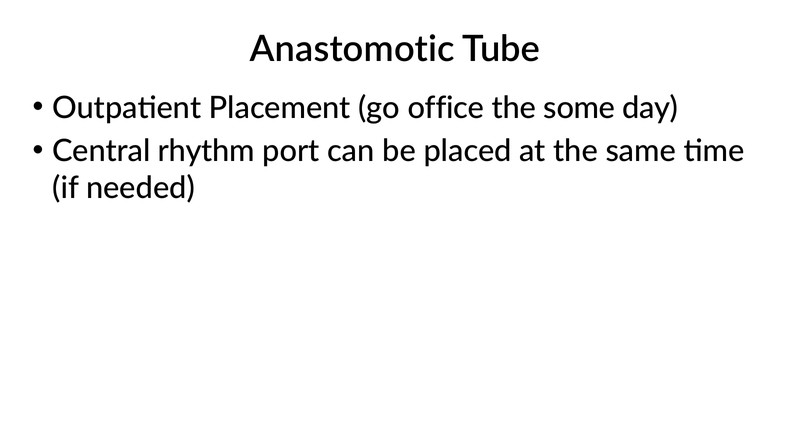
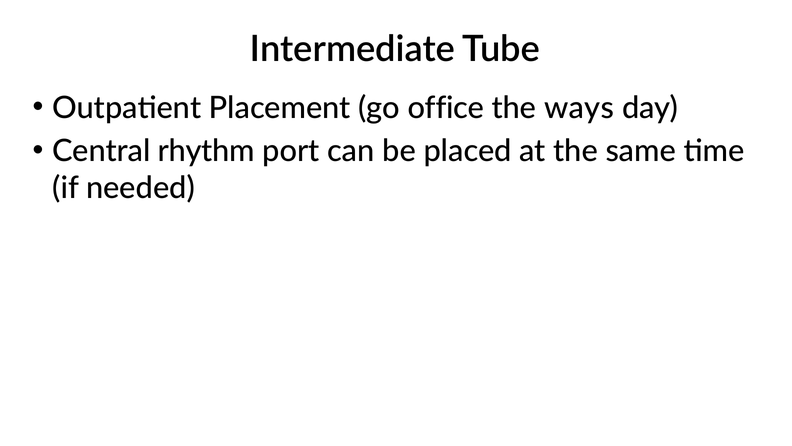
Anastomotic: Anastomotic -> Intermediate (352, 49)
some: some -> ways (579, 108)
